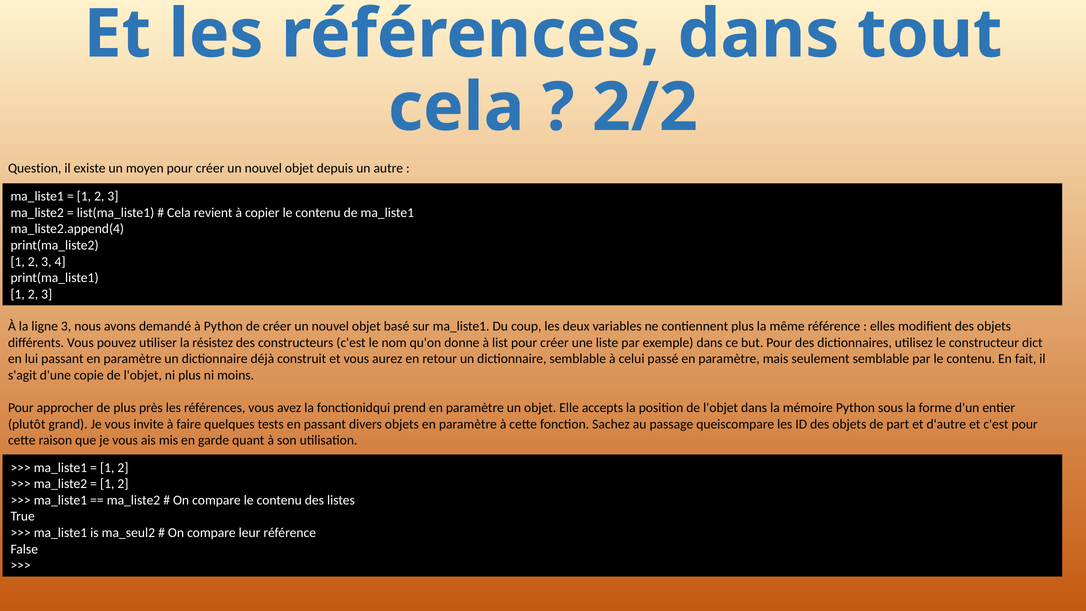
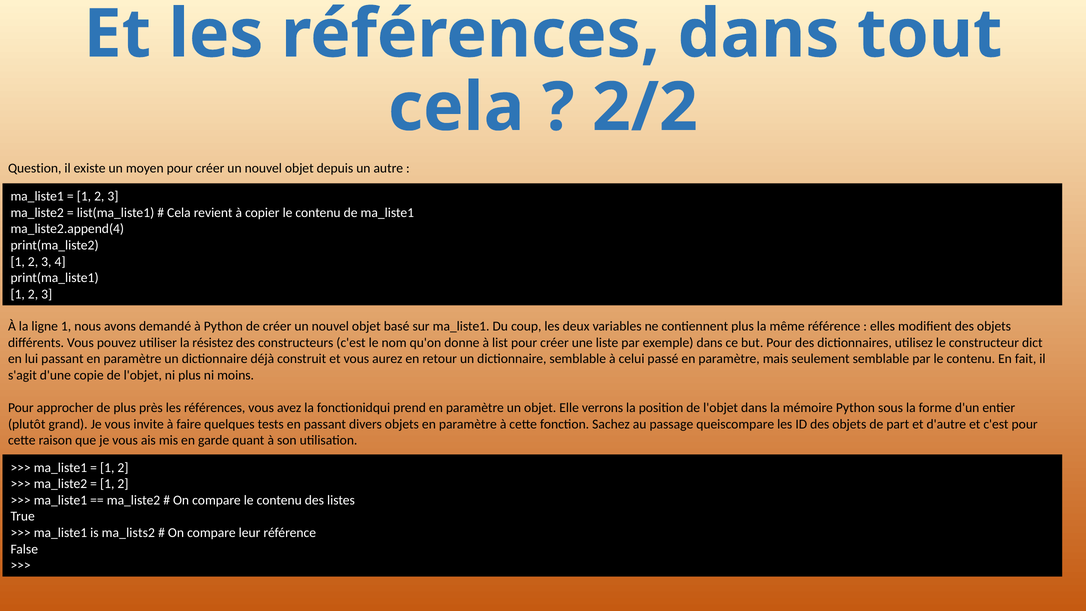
ligne 3: 3 -> 1 (66, 326)
accepts: accepts -> verrons (603, 408)
ma_seul2: ma_seul2 -> ma_lists2 (128, 533)
